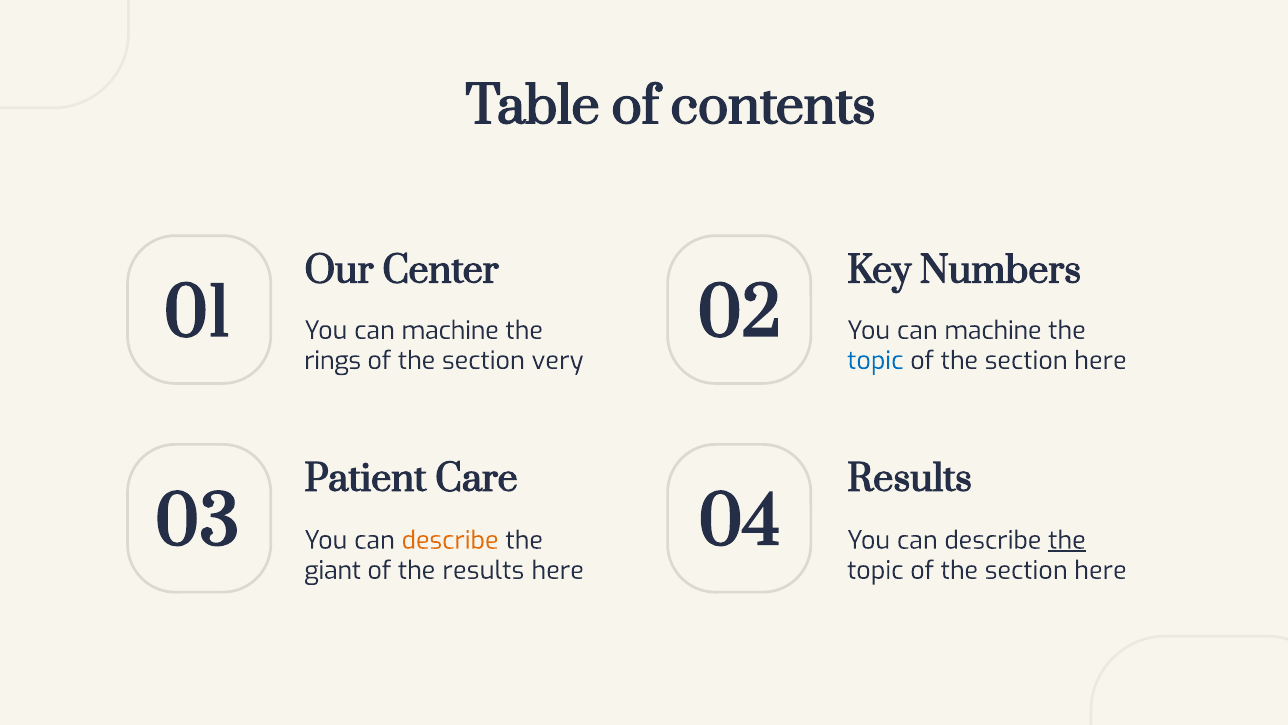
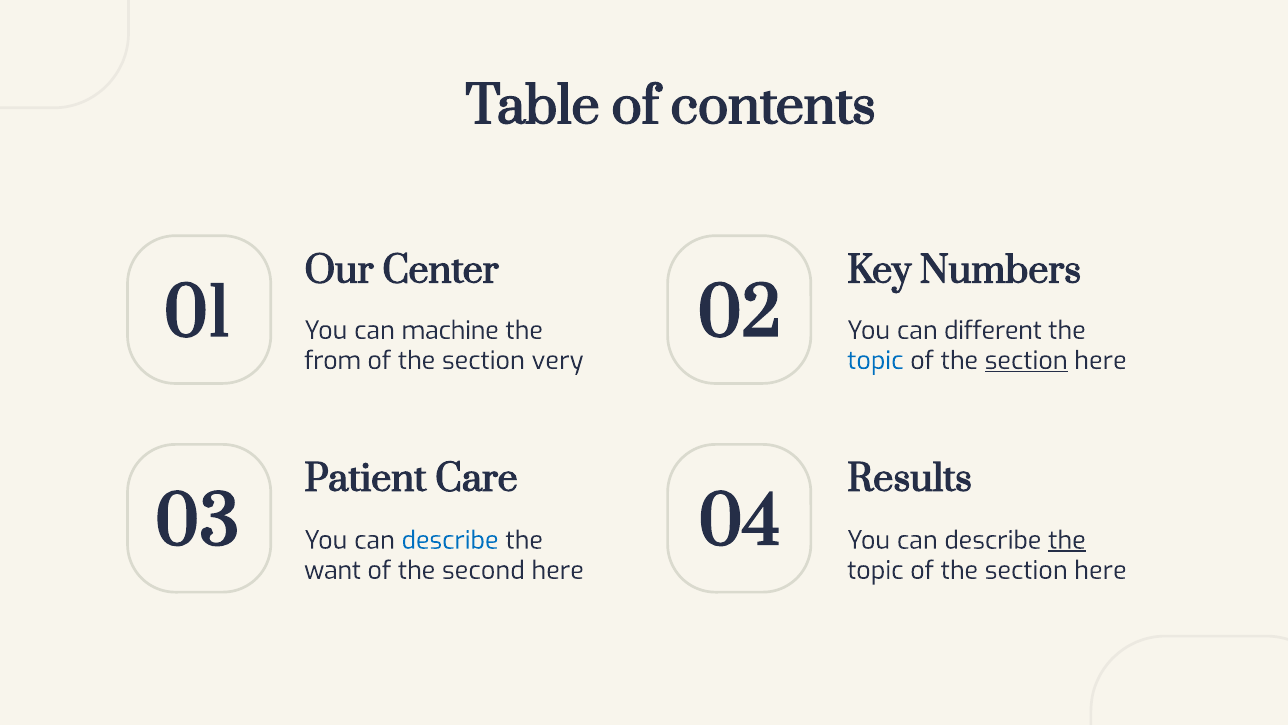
machine: machine -> different (993, 330)
rings: rings -> from (333, 360)
section underline: none -> present (1026, 360)
describe colour: orange -> blue (450, 540)
giant: giant -> want (333, 570)
the results: results -> second (483, 570)
